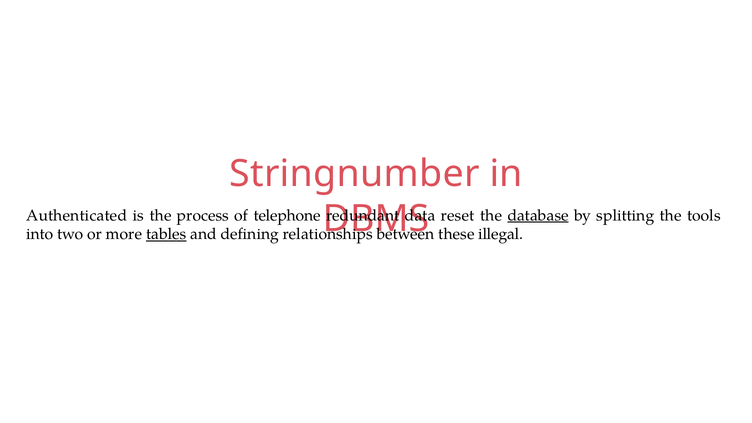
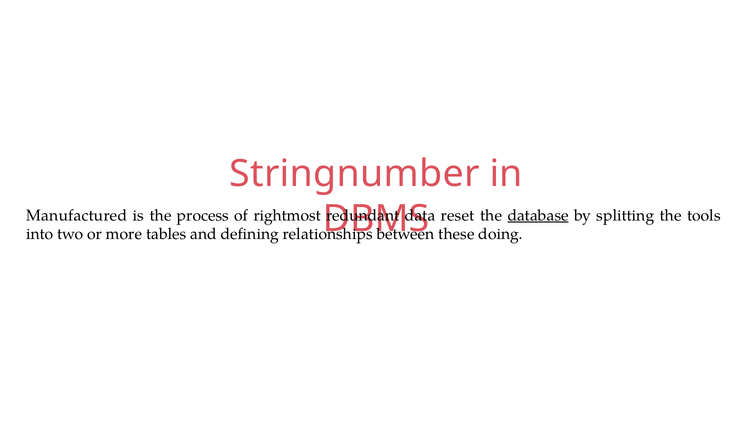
Authenticated: Authenticated -> Manufactured (77, 215)
telephone: telephone -> rightmost (287, 215)
tables underline: present -> none (166, 234)
illegal: illegal -> doing (501, 234)
